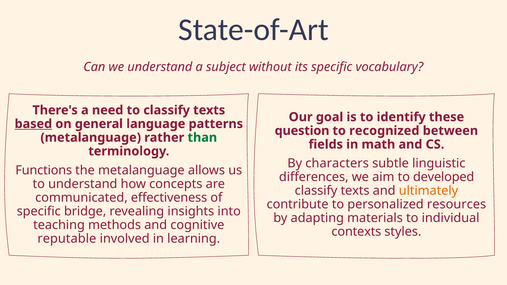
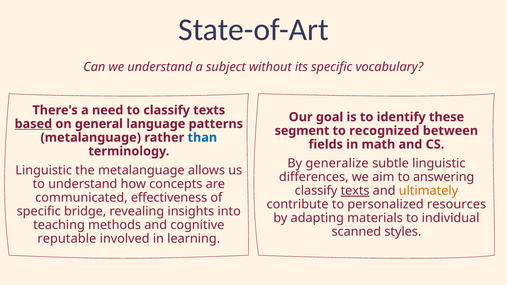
question: question -> segment (302, 131)
than colour: green -> blue (202, 138)
characters: characters -> generalize (337, 163)
Functions: Functions -> Linguistic (44, 170)
developed: developed -> answering (444, 177)
texts underline: none -> present (355, 191)
contexts: contexts -> scanned (356, 232)
